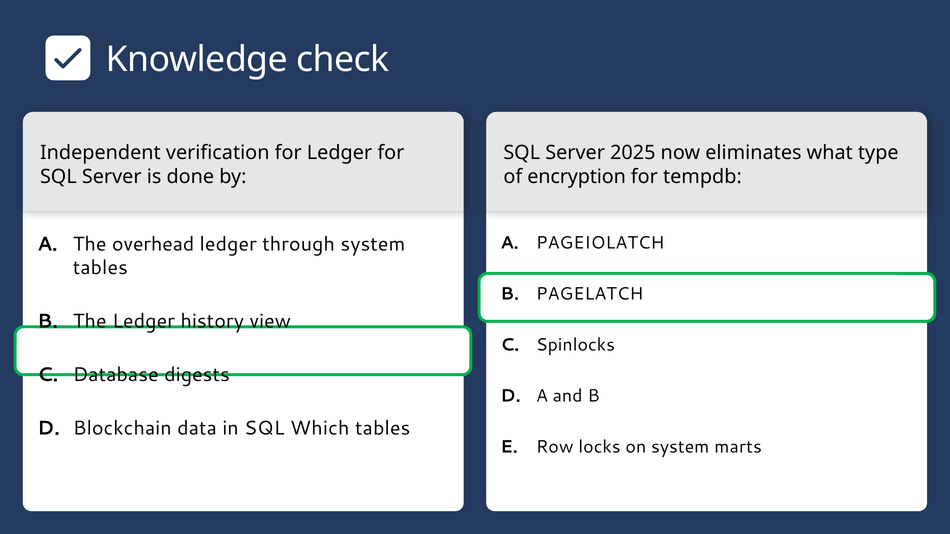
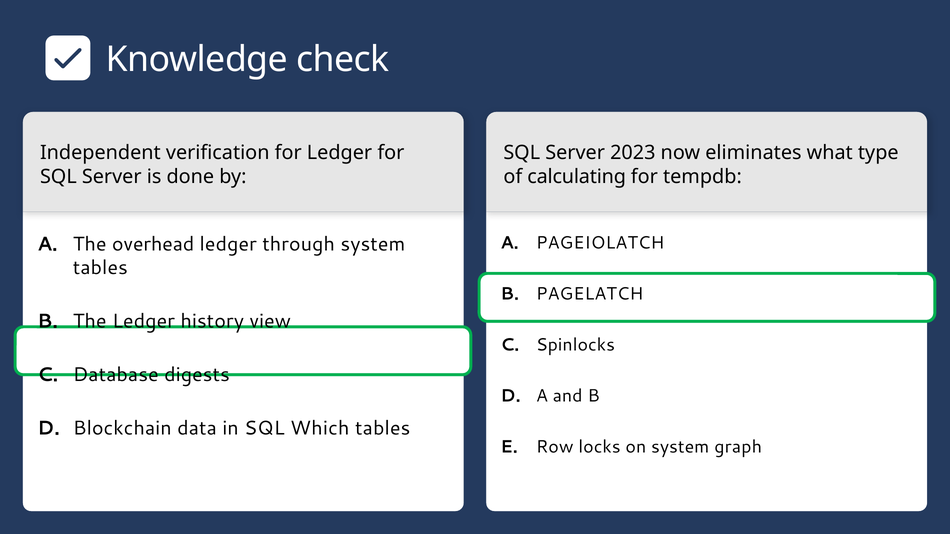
2025: 2025 -> 2023 (633, 153)
encryption: encryption -> calculating (577, 177)
marts: marts -> graph (738, 447)
